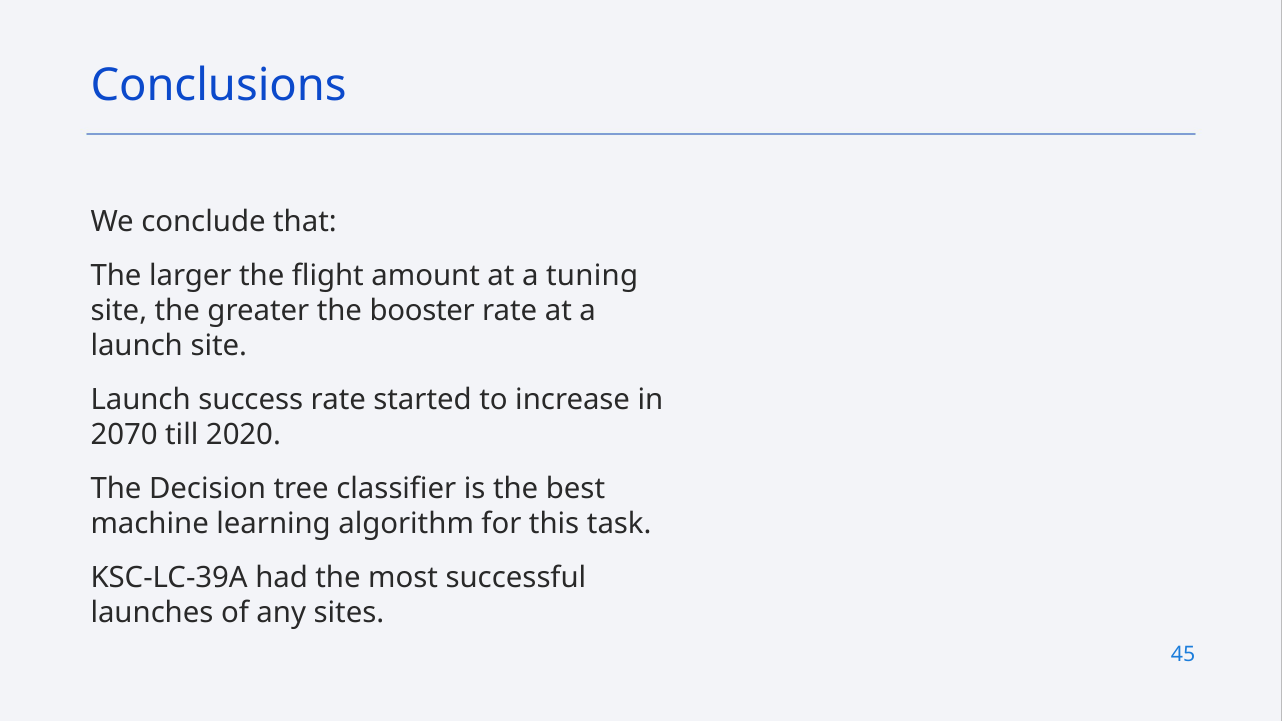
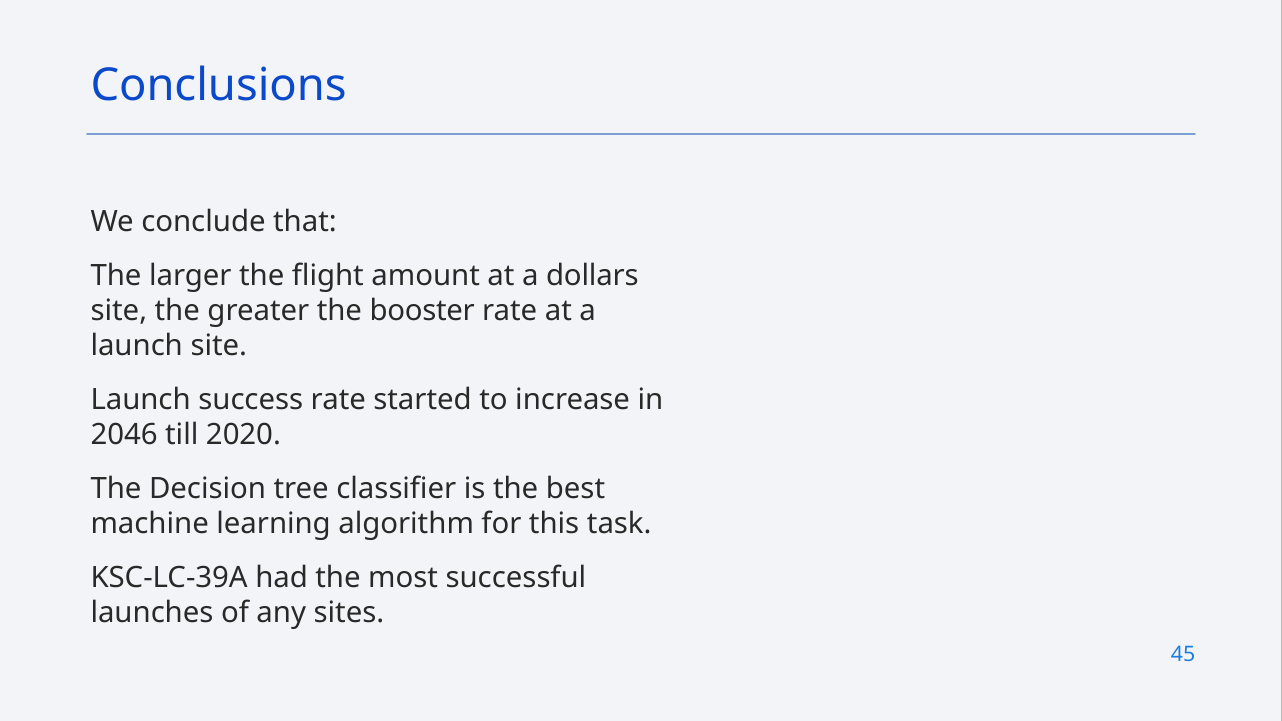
tuning: tuning -> dollars (592, 275)
2070: 2070 -> 2046 (124, 435)
